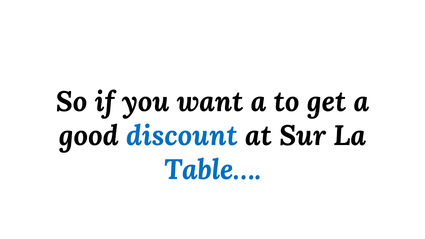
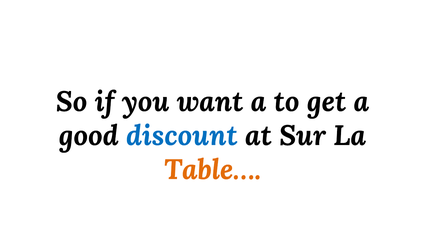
Table… colour: blue -> orange (213, 170)
